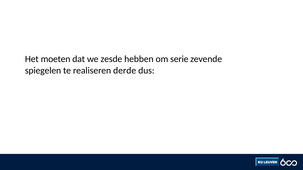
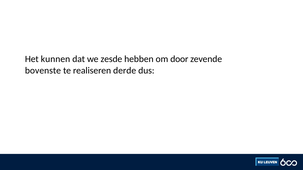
moeten: moeten -> kunnen (55, 59)
serie: serie -> door (179, 59)
spiegelen: spiegelen -> bovenste (43, 71)
